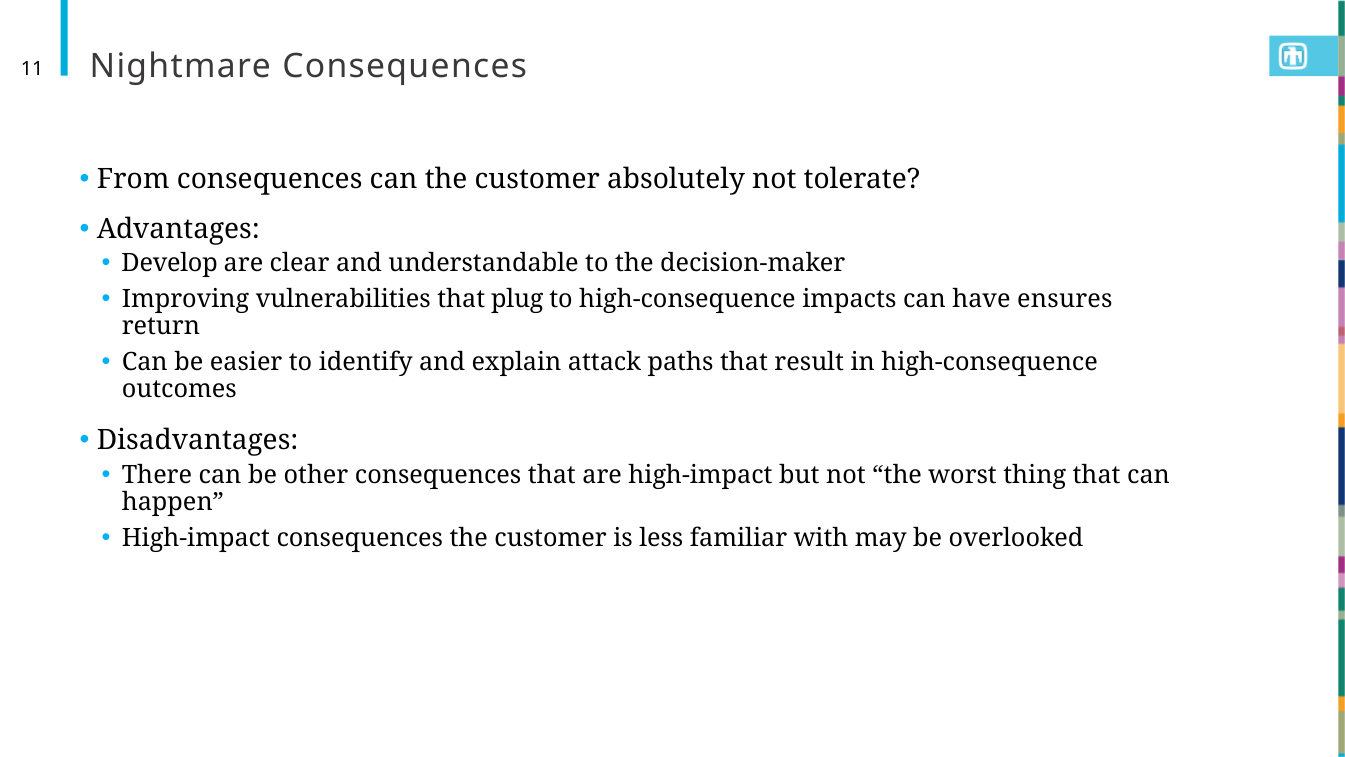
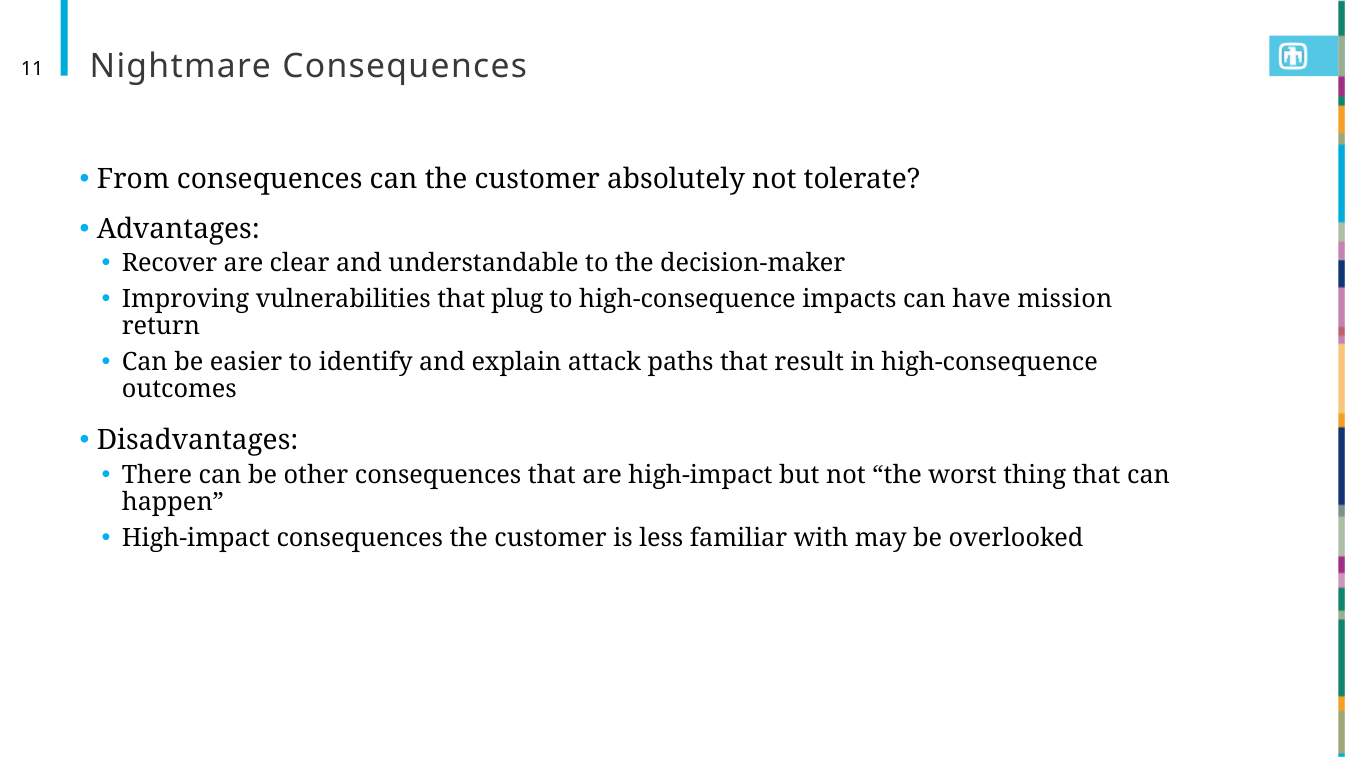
Develop: Develop -> Recover (170, 263)
ensures: ensures -> mission (1065, 299)
